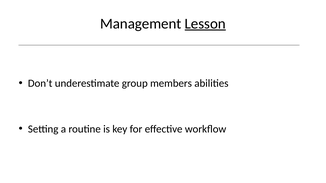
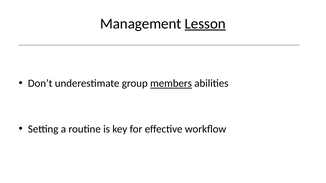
members underline: none -> present (171, 84)
